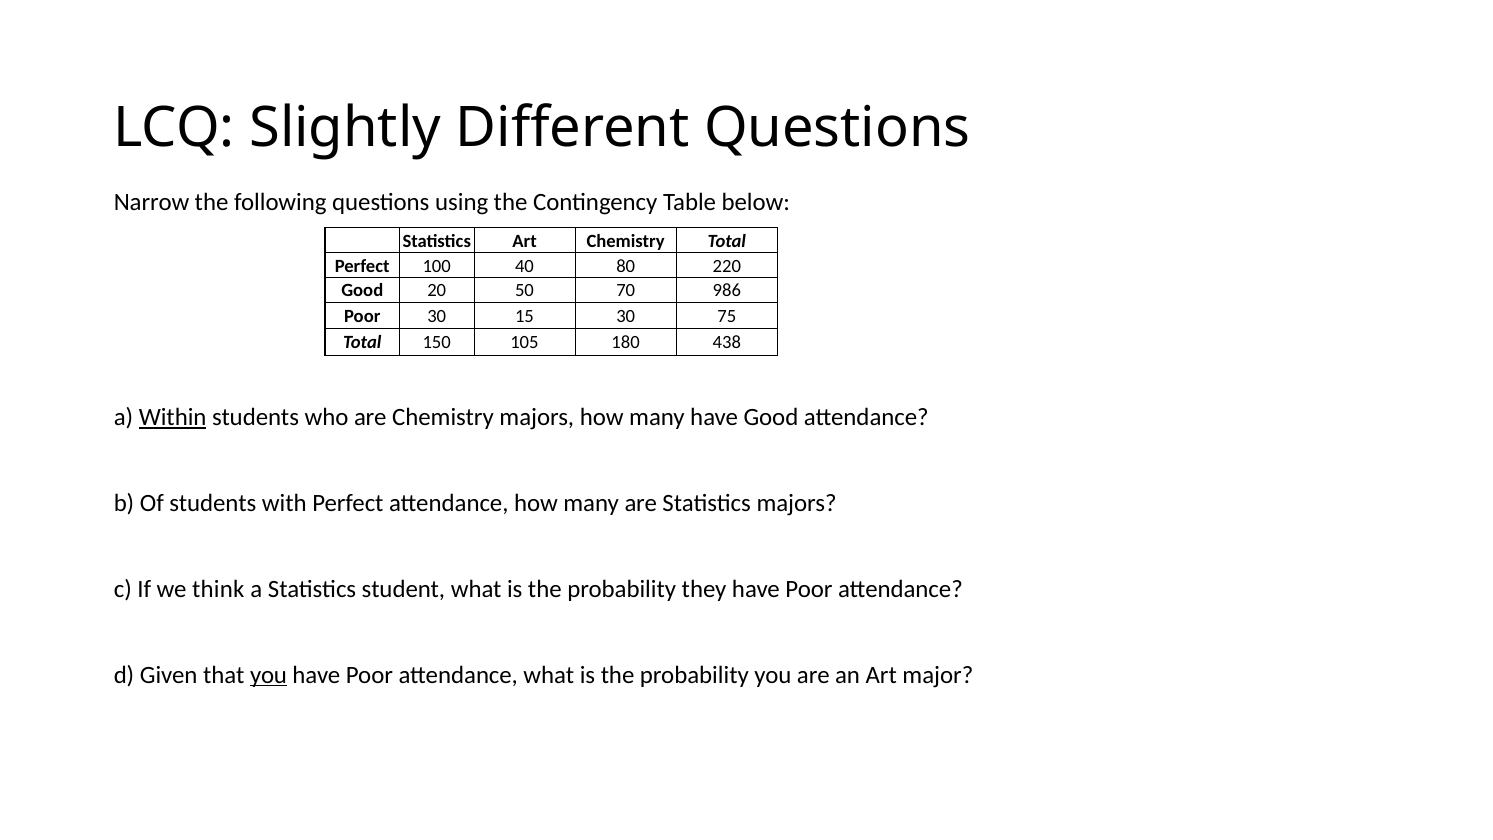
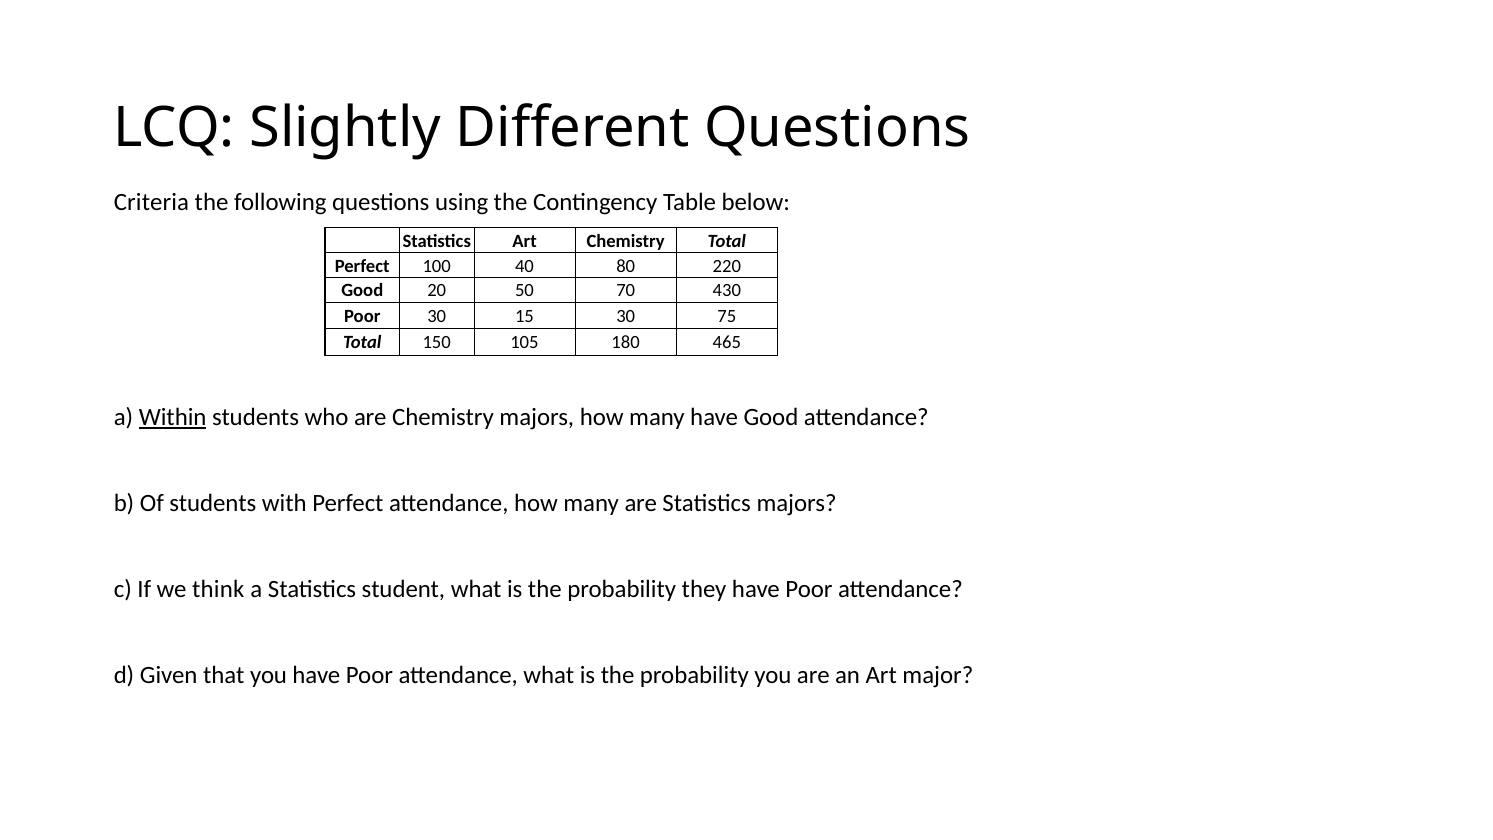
Narrow: Narrow -> Criteria (151, 202)
986: 986 -> 430 (727, 291)
438: 438 -> 465 (727, 343)
you underline: present -> none (269, 675)
